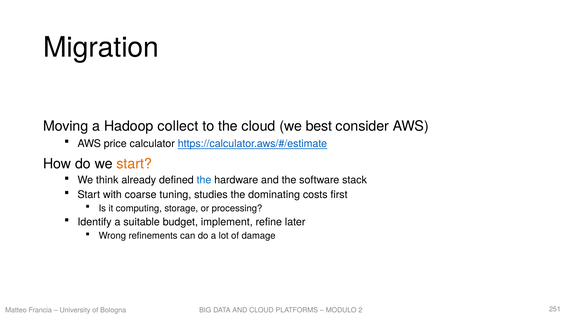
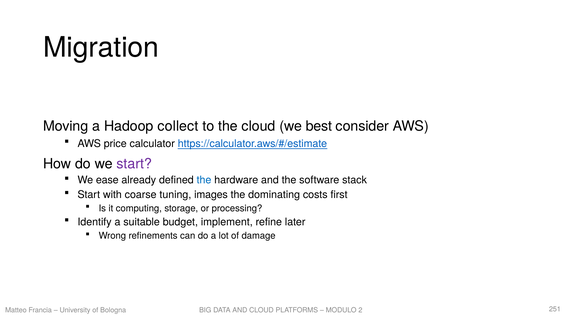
start colour: orange -> purple (134, 164)
think: think -> ease (107, 180)
studies: studies -> images (211, 194)
